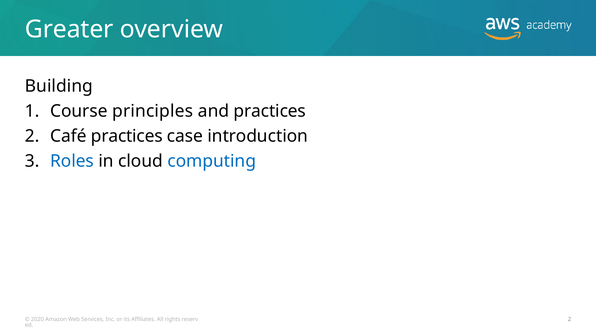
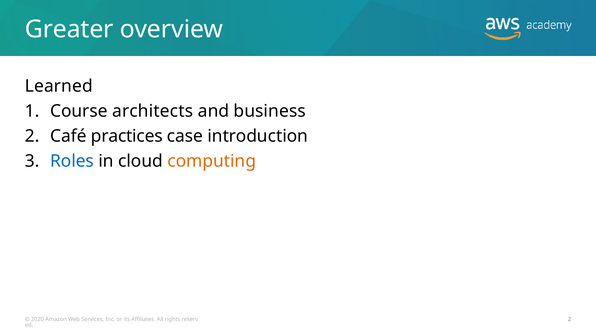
Building: Building -> Learned (59, 86)
principles: principles -> architects (153, 111)
and practices: practices -> business (270, 111)
computing colour: blue -> orange (212, 161)
